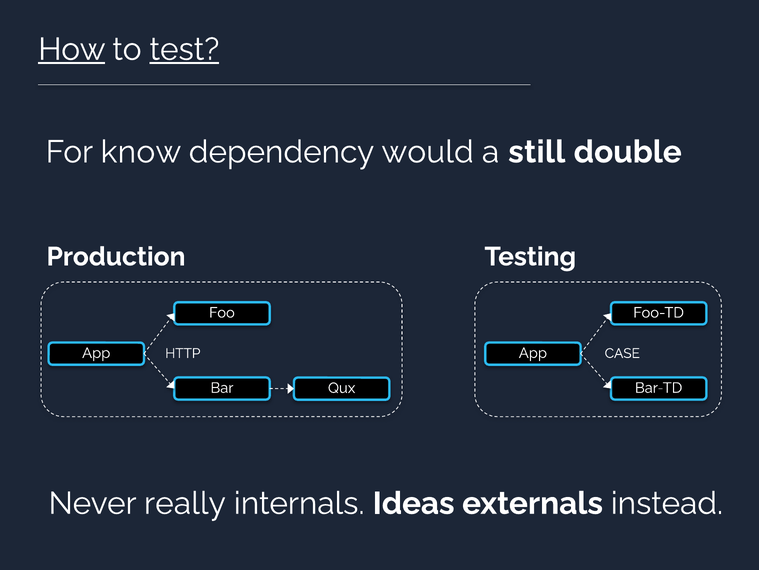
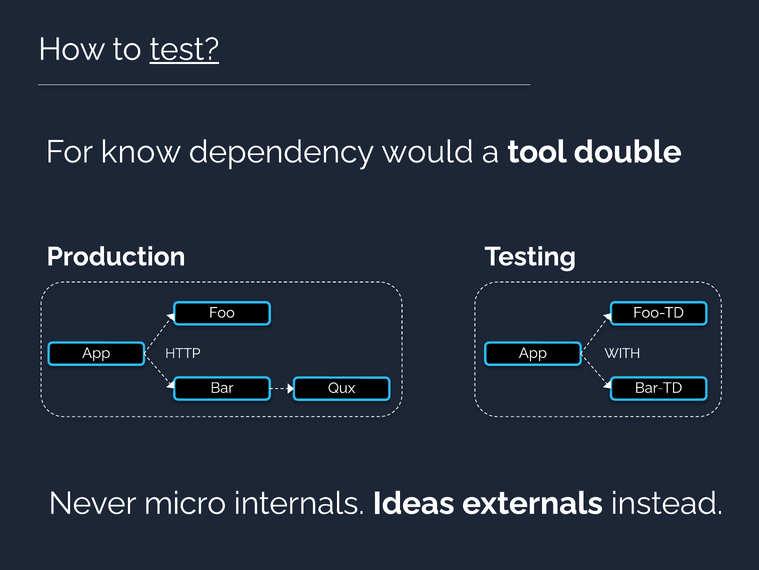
How underline: present -> none (72, 49)
still: still -> tool (537, 152)
CASE: CASE -> WITH (622, 353)
really: really -> micro (185, 503)
